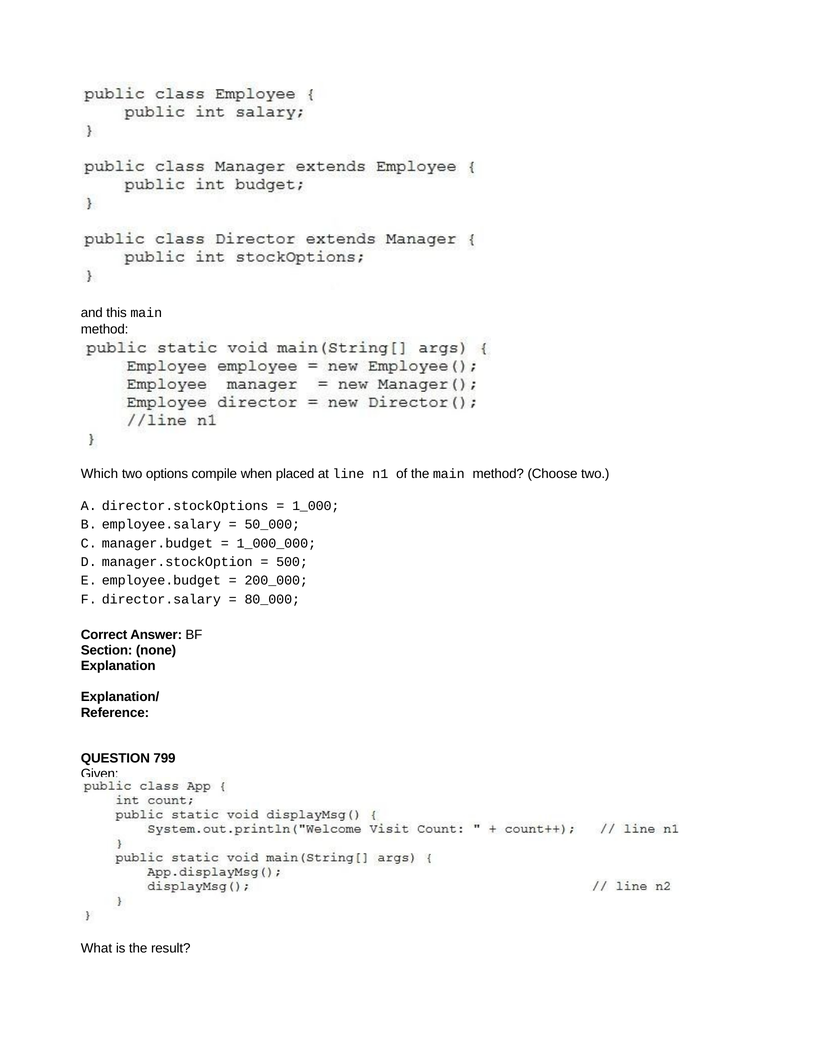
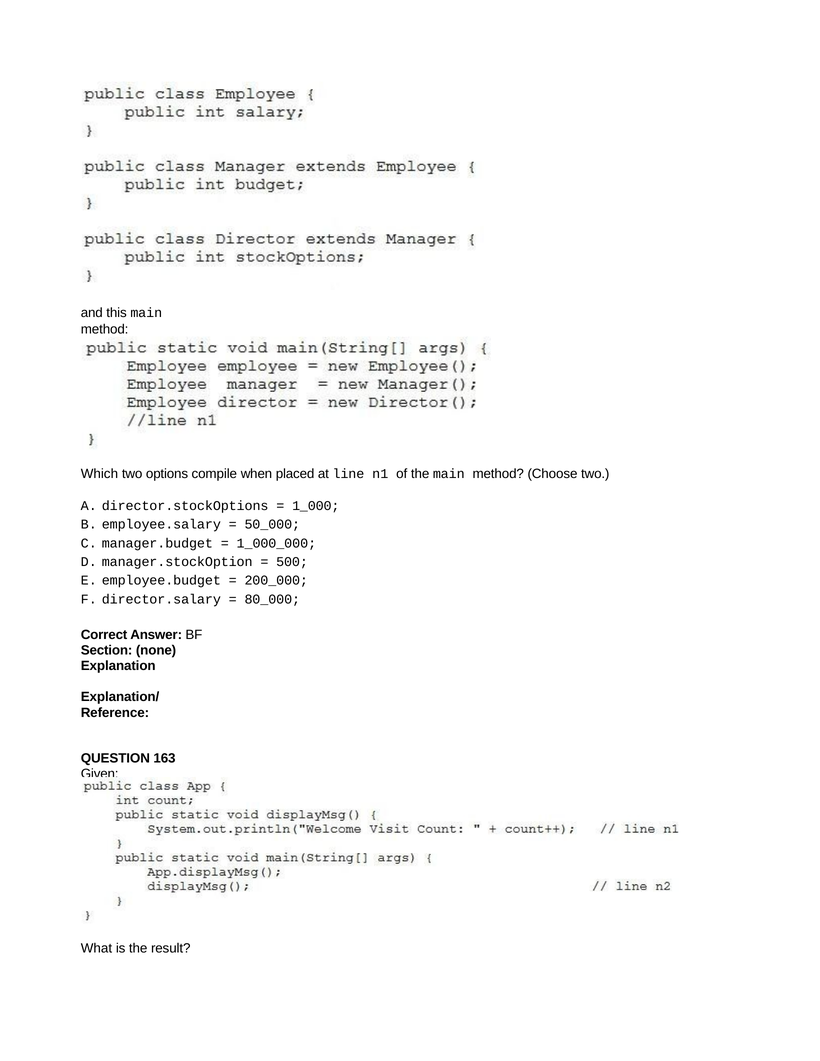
799: 799 -> 163 (164, 758)
